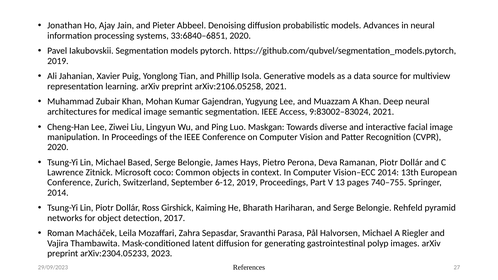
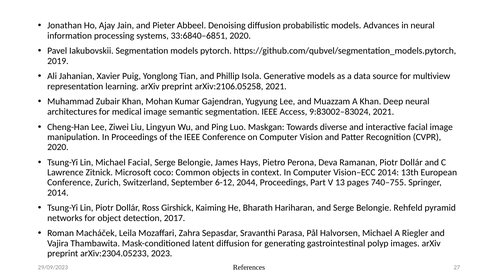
Michael Based: Based -> Facial (140, 162)
6-12 2019: 2019 -> 2044 (247, 183)
